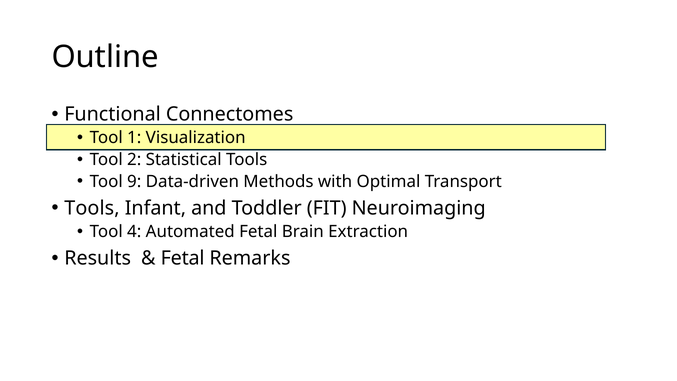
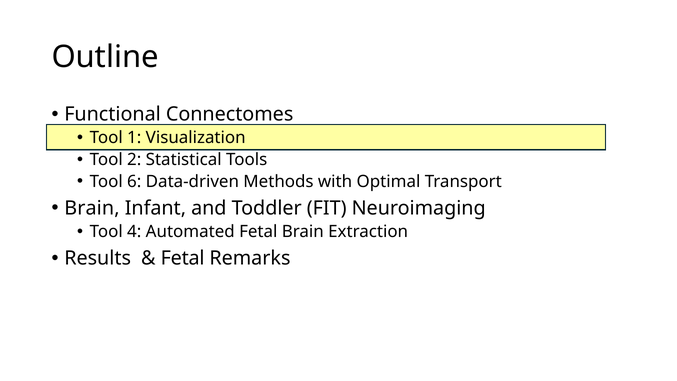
9: 9 -> 6 (134, 181)
Tools: Tools -> Brain (92, 208)
